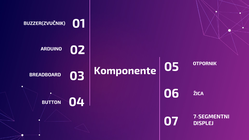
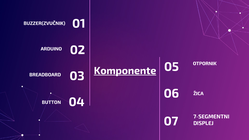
Komponente underline: none -> present (125, 71)
